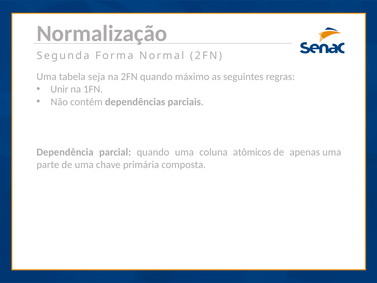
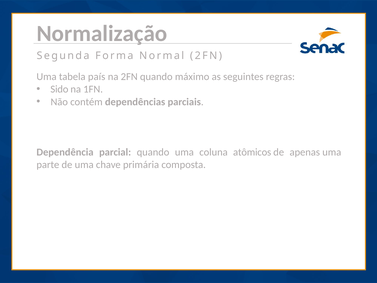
seja: seja -> país (97, 77)
Unir: Unir -> Sido (59, 89)
